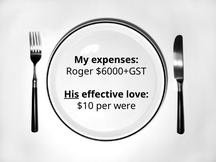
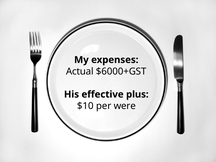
Roger: Roger -> Actual (80, 71)
His underline: present -> none (72, 94)
love: love -> plus (137, 94)
